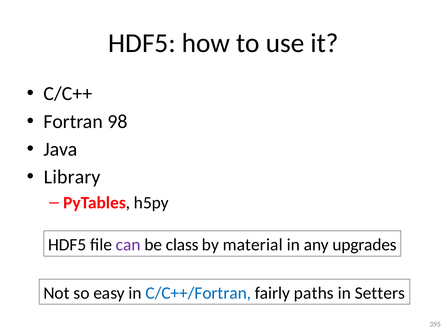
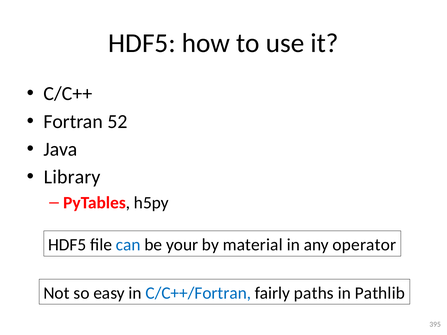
98: 98 -> 52 (117, 122)
can colour: purple -> blue (128, 245)
class: class -> your (182, 245)
upgrades: upgrades -> operator (364, 245)
Setters: Setters -> Pathlib (380, 293)
